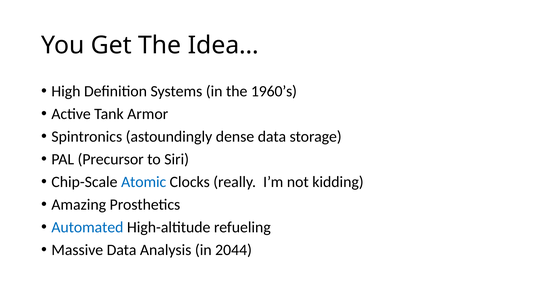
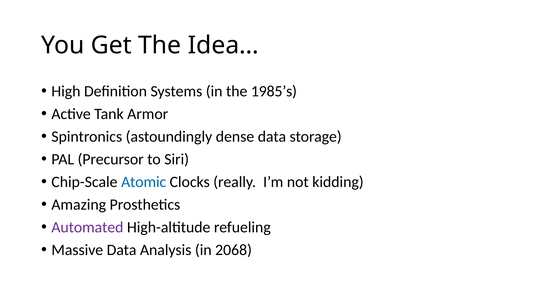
1960’s: 1960’s -> 1985’s (274, 91)
Automated colour: blue -> purple (87, 228)
2044: 2044 -> 2068 (234, 250)
